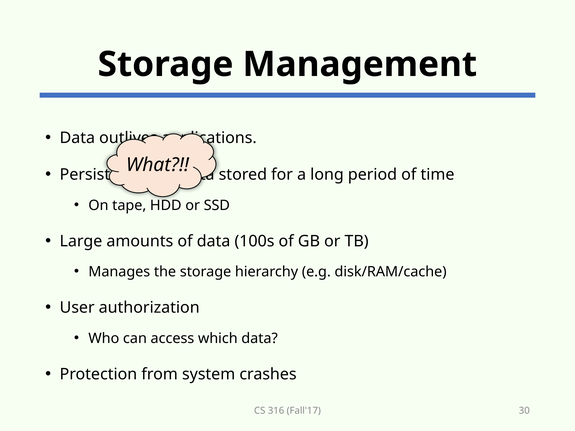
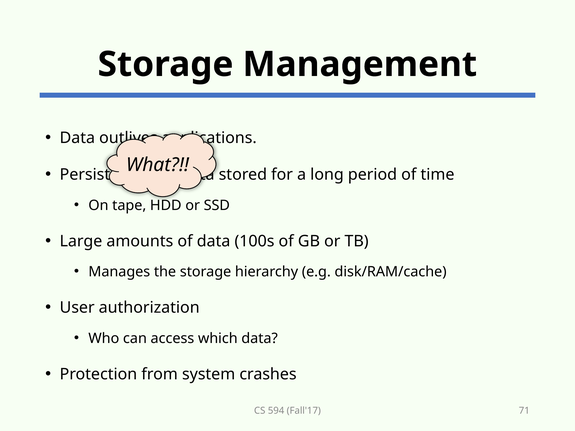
316: 316 -> 594 (276, 411)
30: 30 -> 71 (524, 411)
